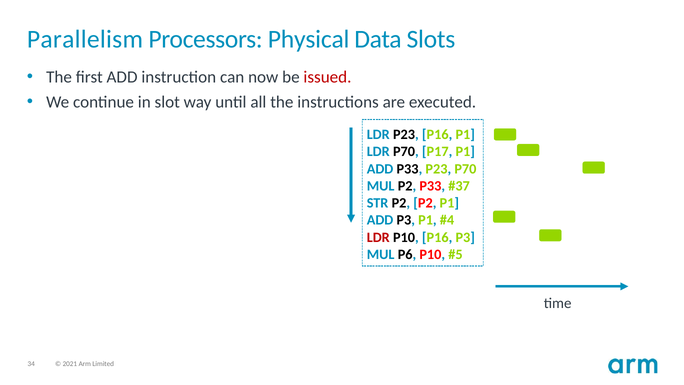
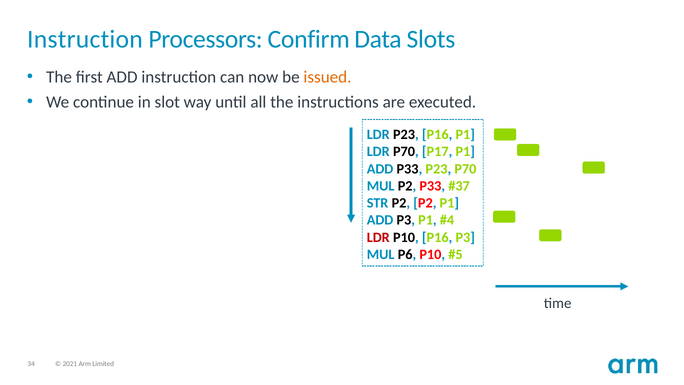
Parallelism: Parallelism -> Instruction (85, 39)
Physical: Physical -> Confirm (309, 39)
issued colour: red -> orange (327, 77)
